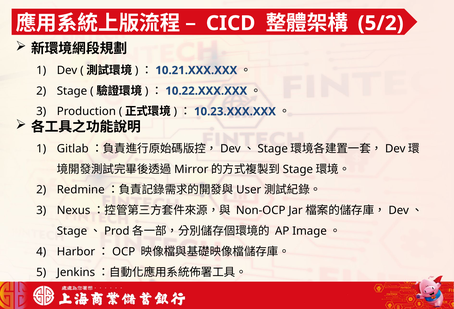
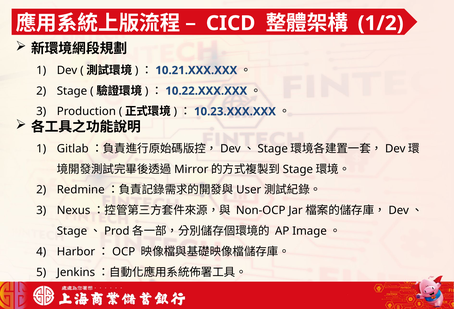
5/2: 5/2 -> 1/2 (381, 23)
